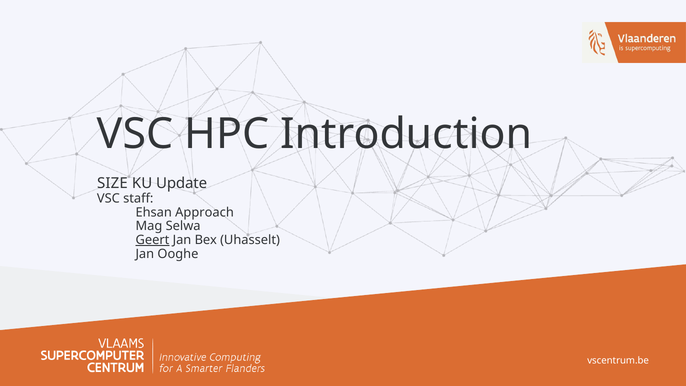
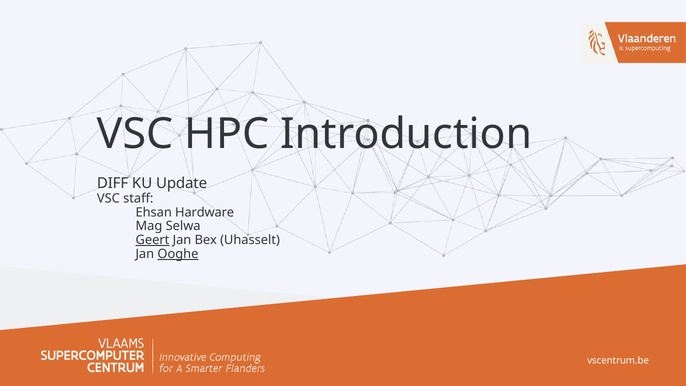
SIZE: SIZE -> DIFF (113, 183)
Approach: Approach -> Hardware (205, 212)
Ooghe underline: none -> present (178, 254)
